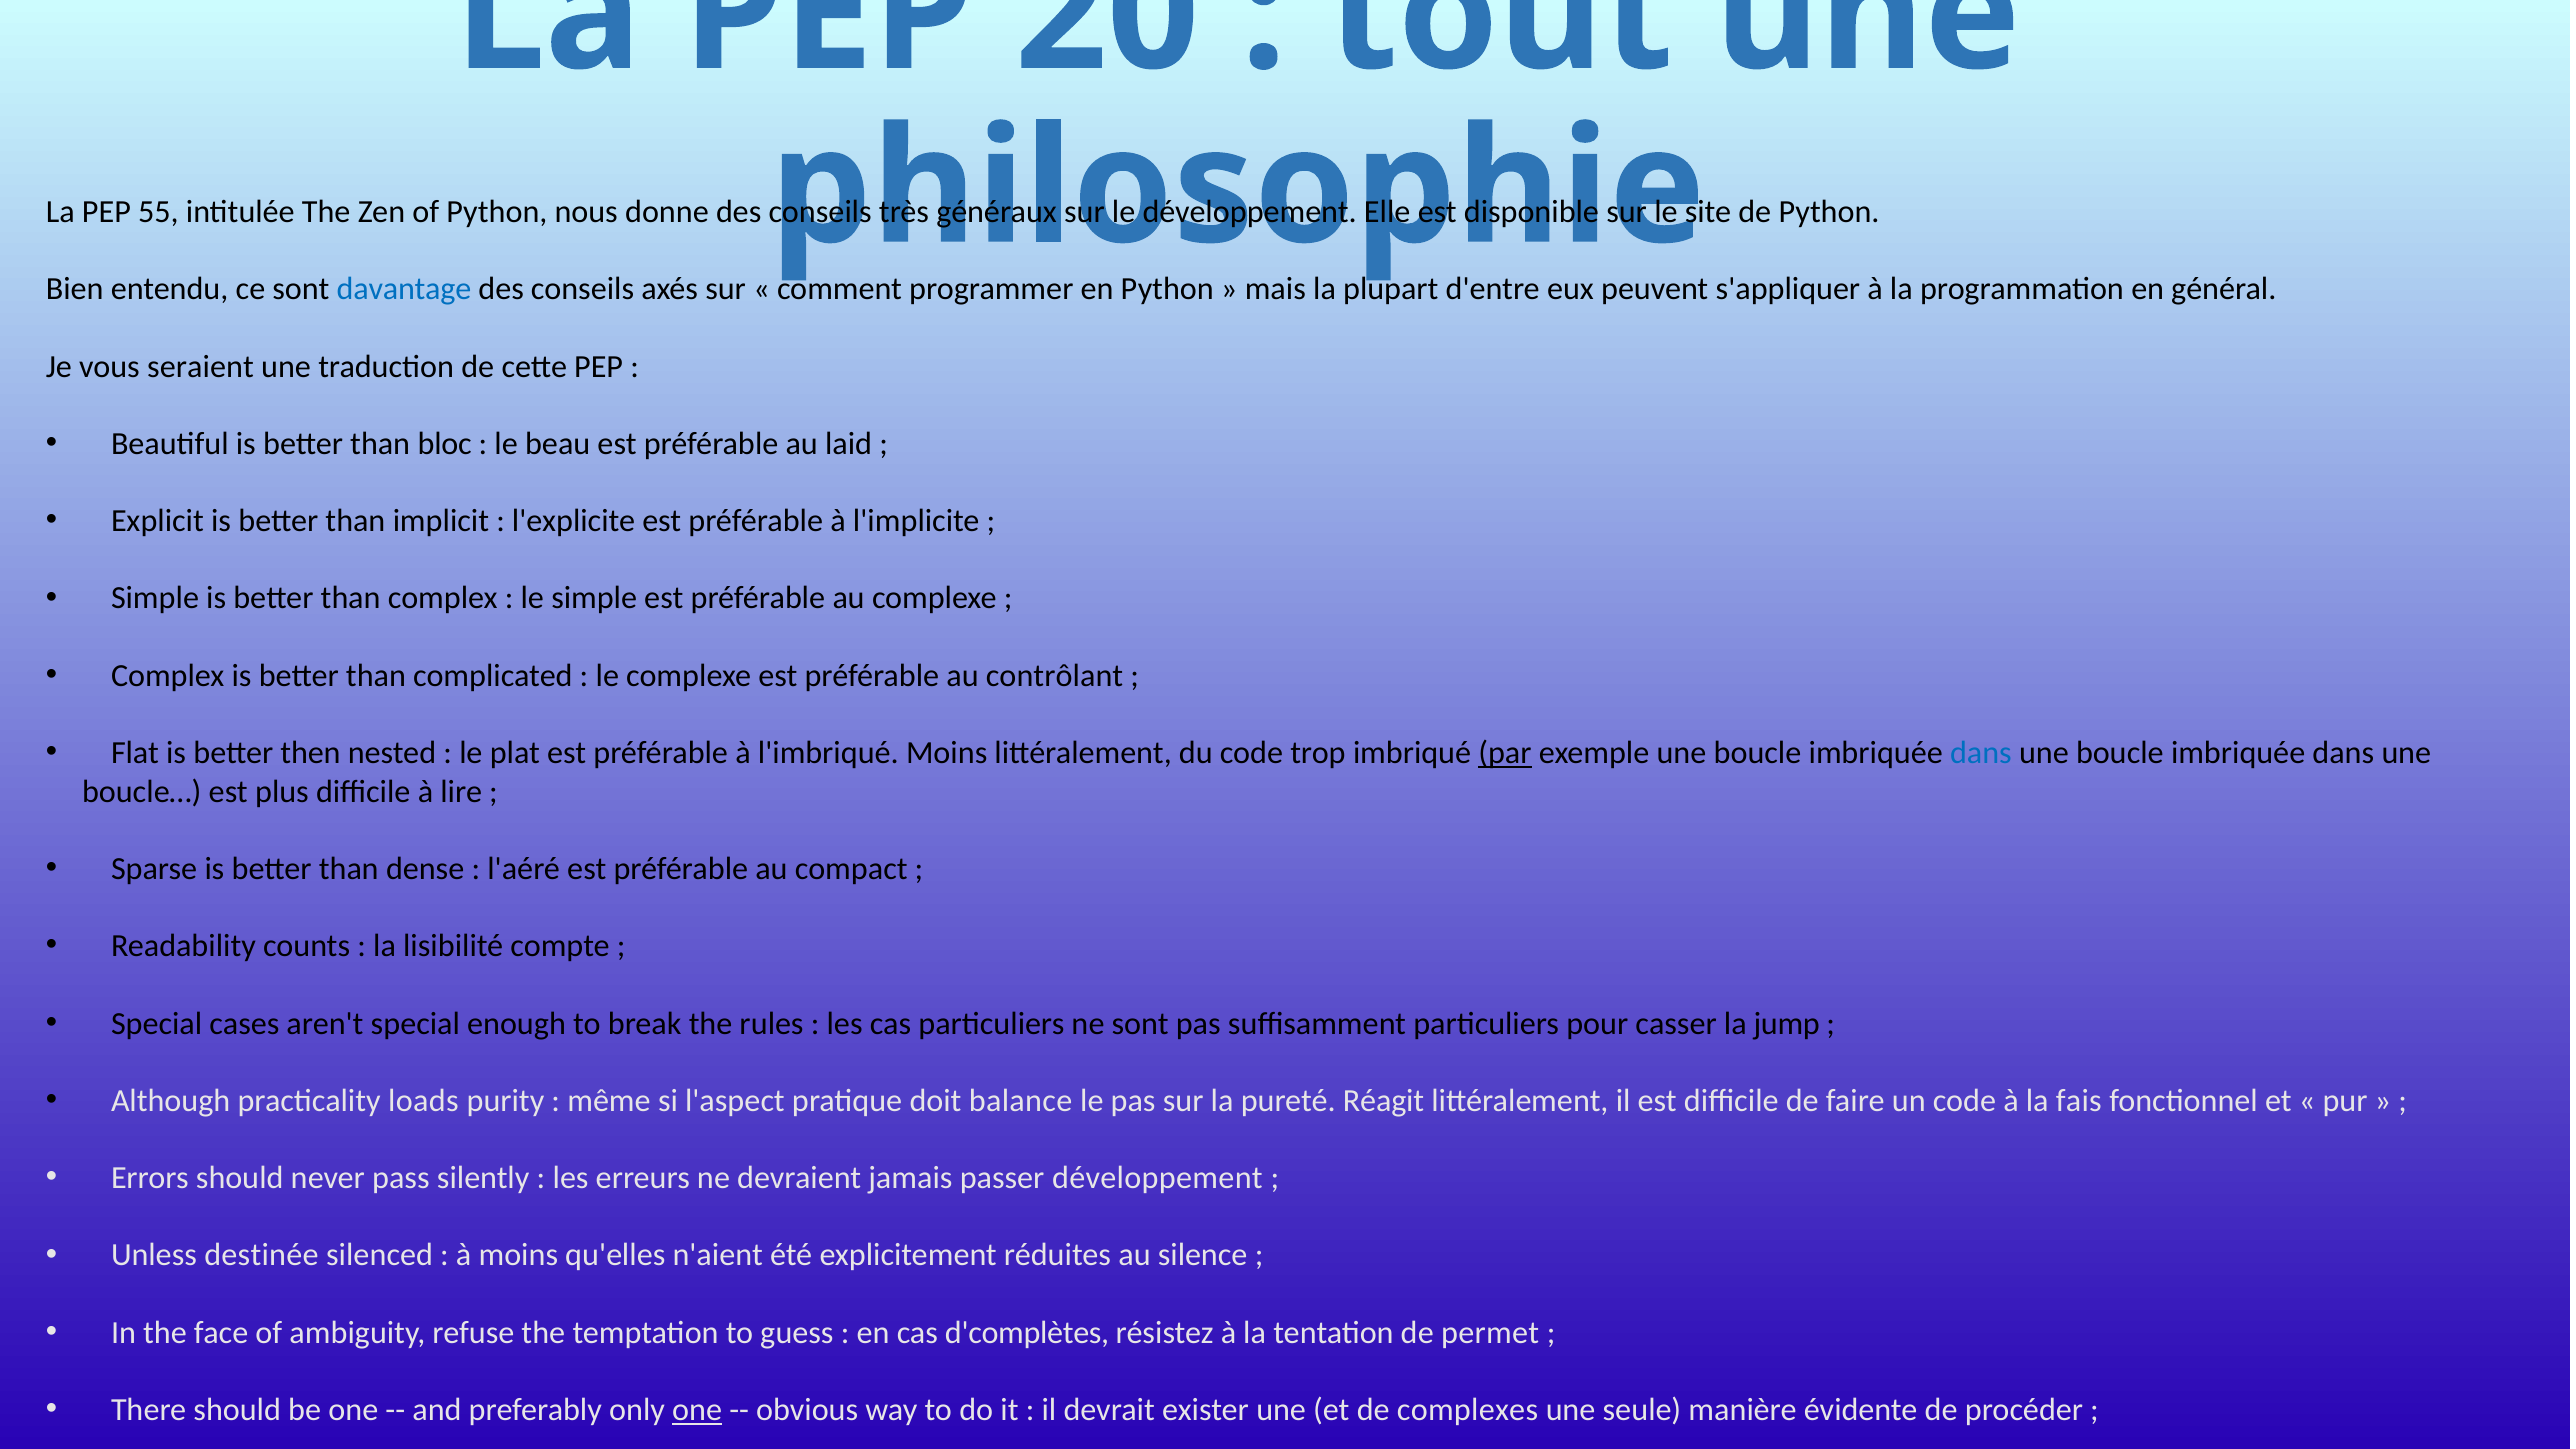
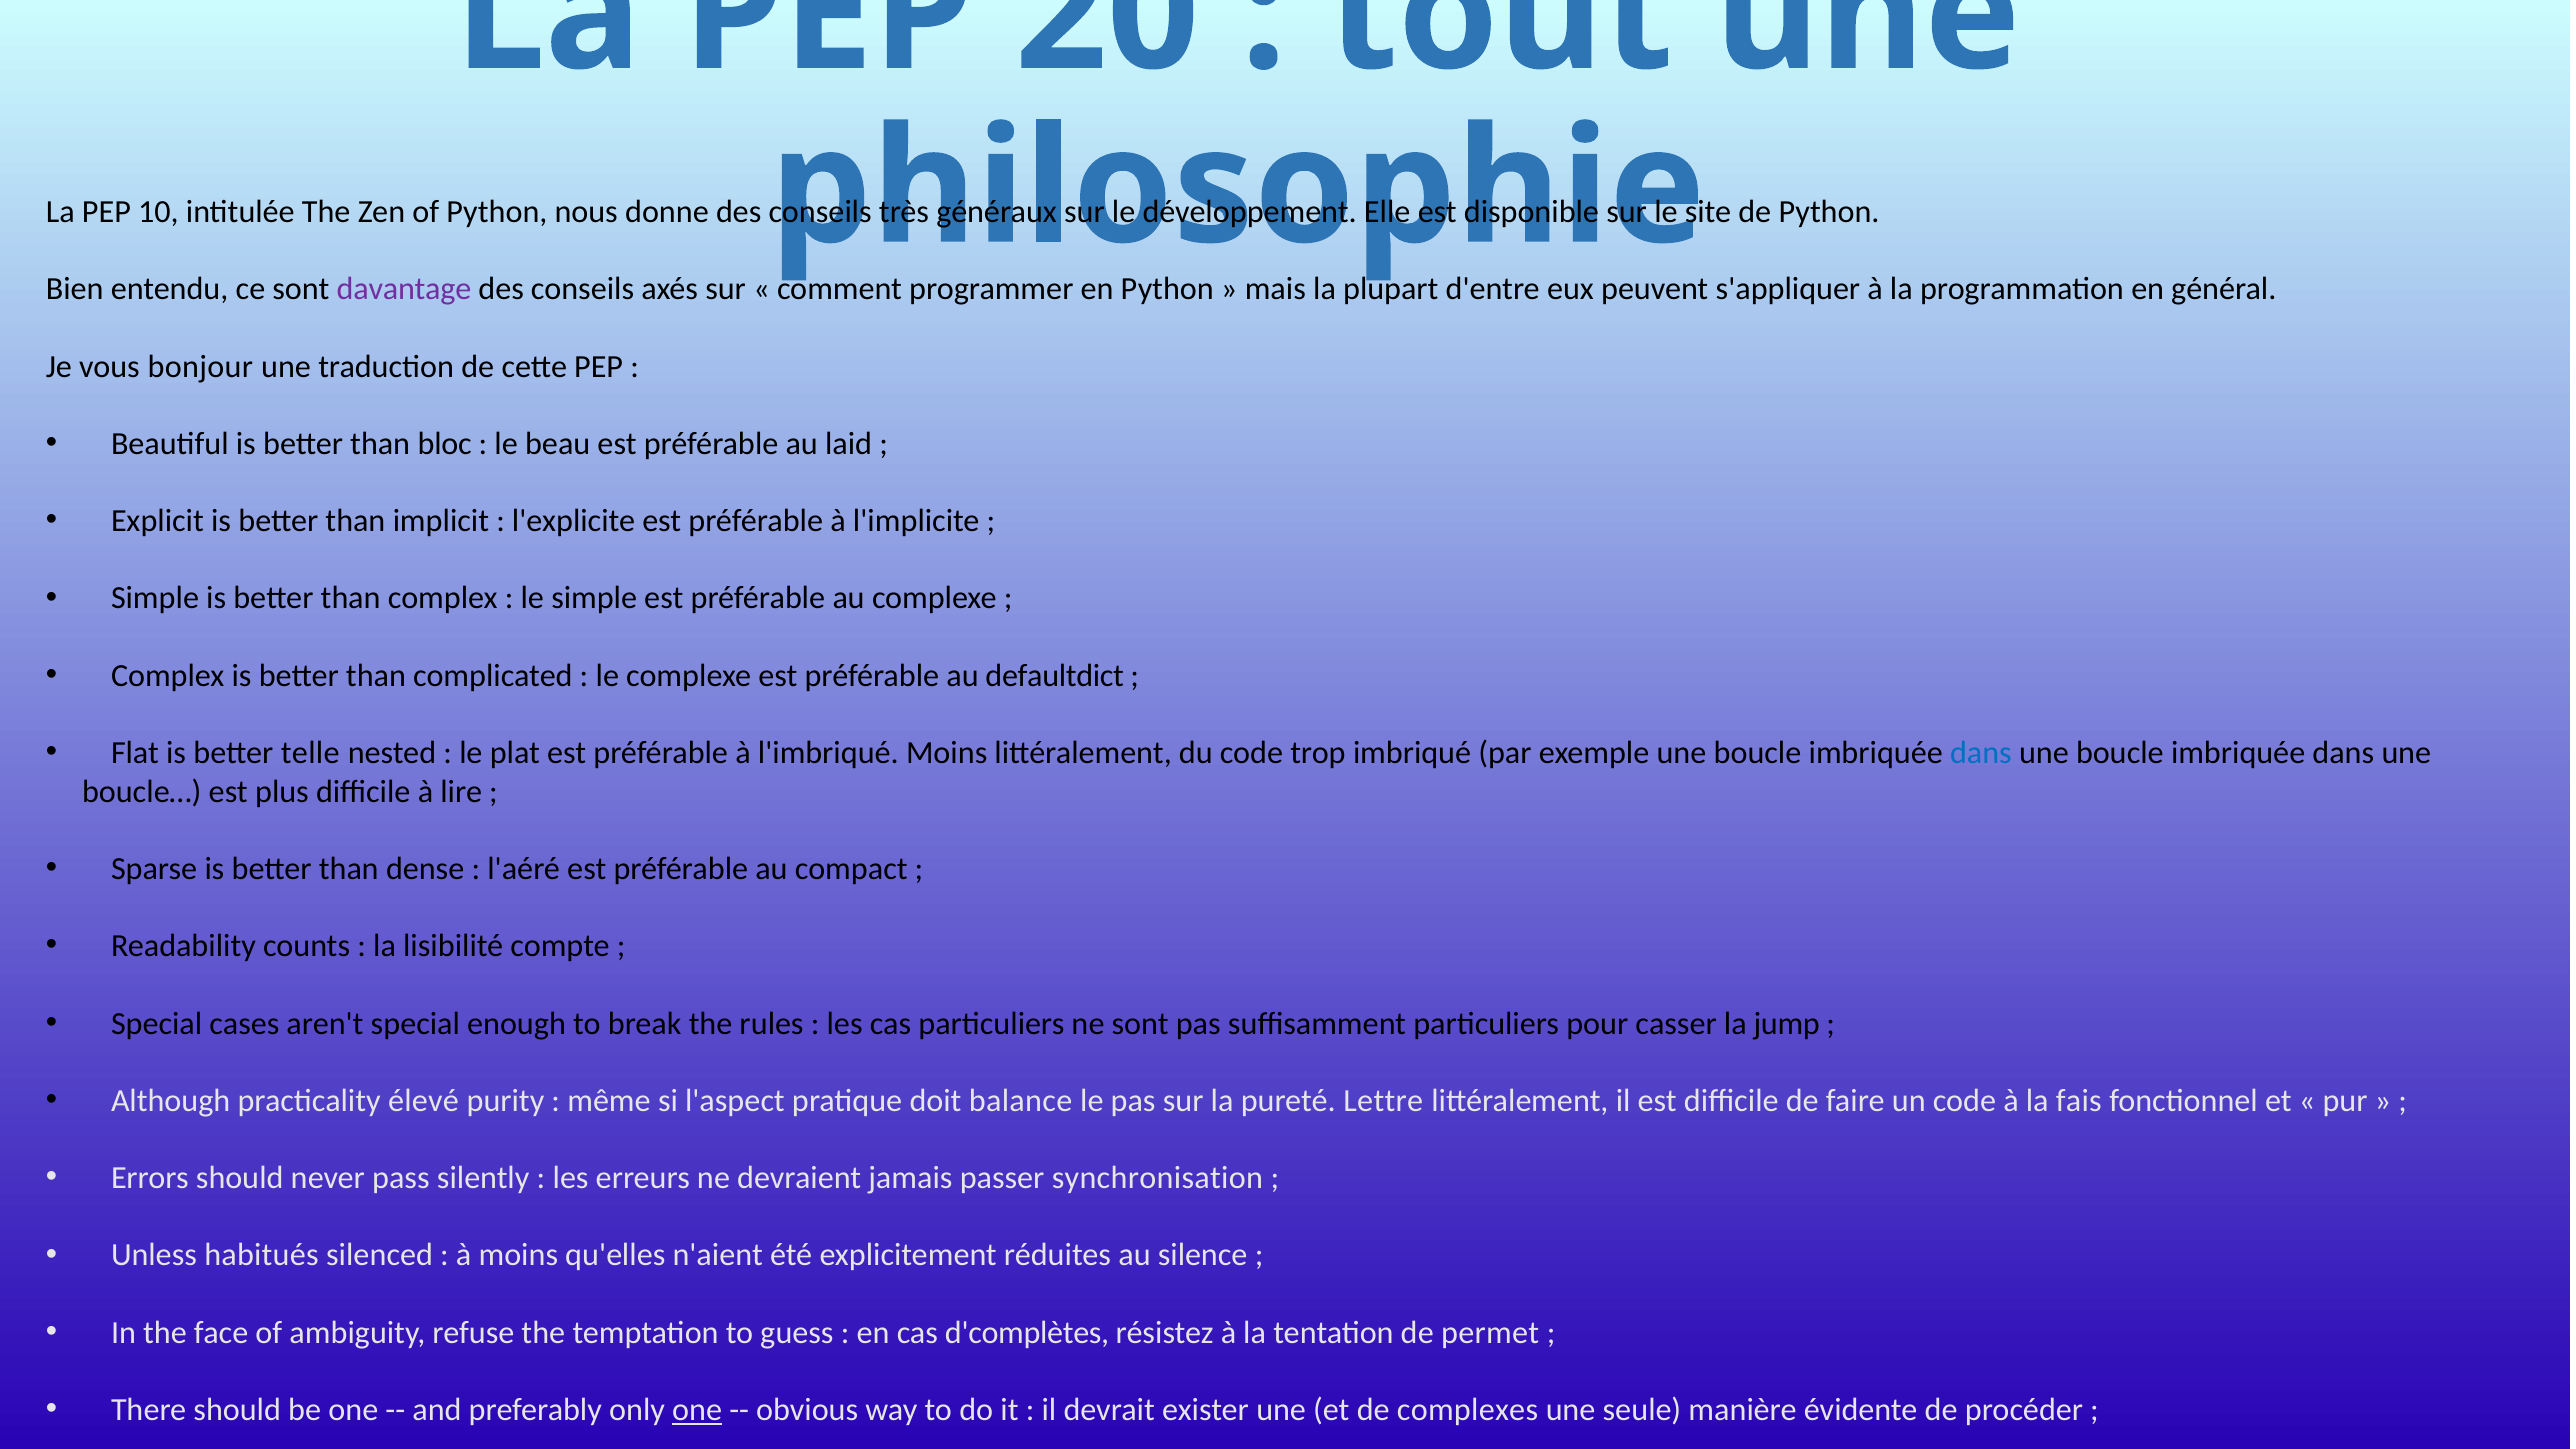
55: 55 -> 10 (158, 212)
davantage colour: blue -> purple (404, 289)
seraient: seraient -> bonjour (200, 366)
contrôlant: contrôlant -> defaultdict (1055, 676)
then: then -> telle (310, 753)
par underline: present -> none (1505, 753)
loads: loads -> élevé (424, 1101)
Réagit: Réagit -> Lettre (1383, 1101)
passer développement: développement -> synchronisation (1157, 1178)
destinée: destinée -> habitués (261, 1255)
